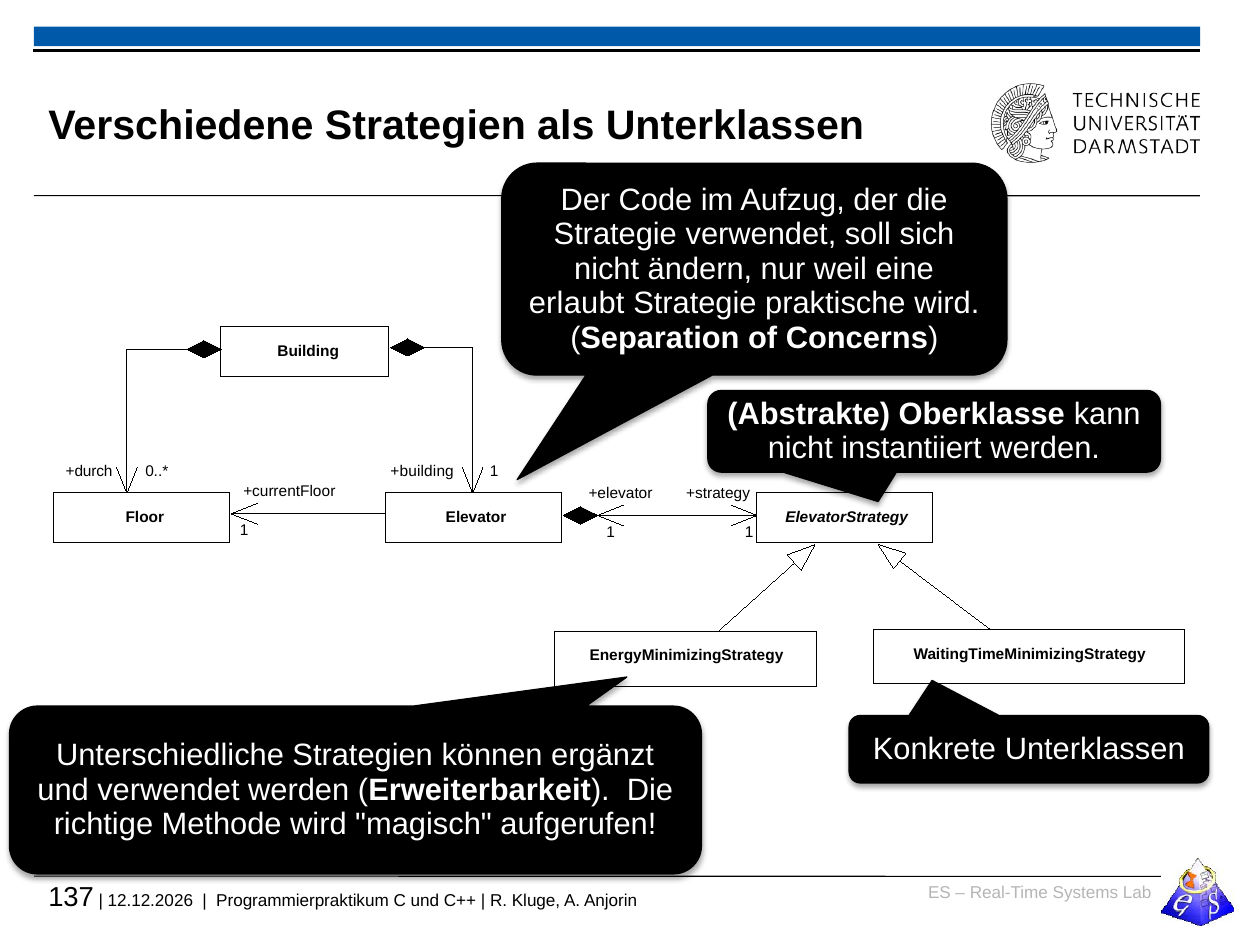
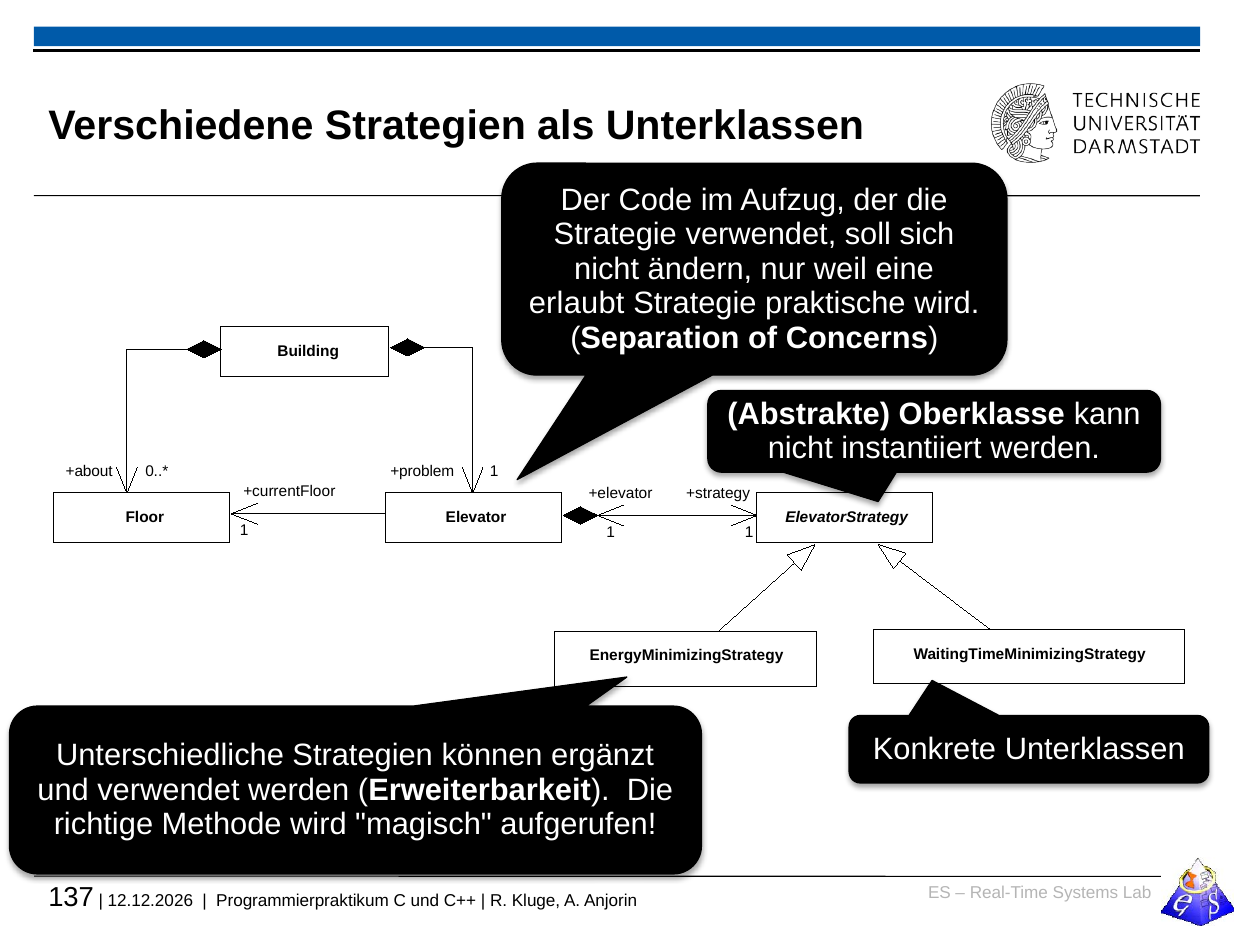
+durch: +durch -> +about (89, 471)
+building: +building -> +problem (422, 471)
